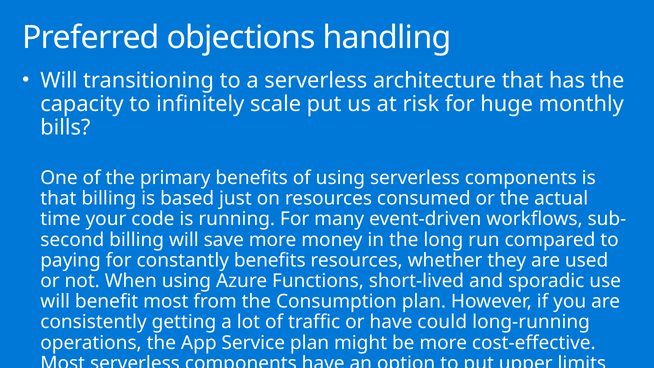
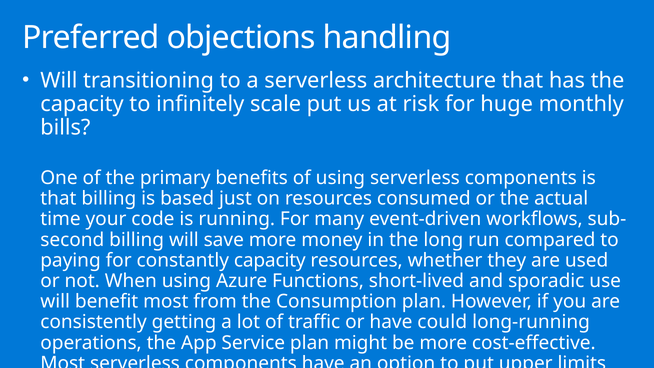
constantly benefits: benefits -> capacity (270, 260)
